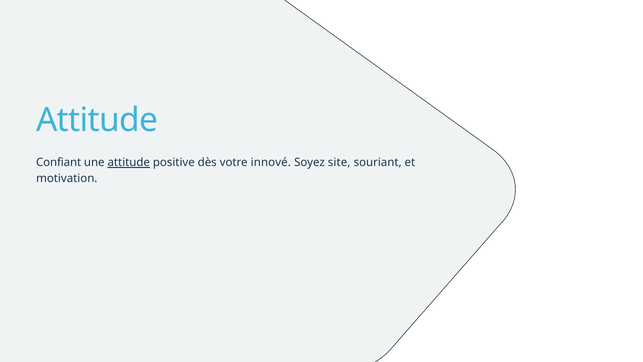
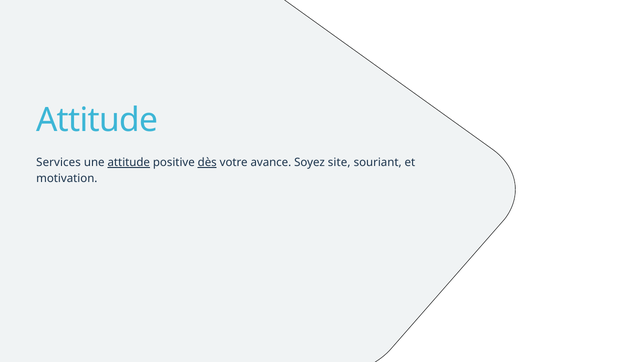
Confiant: Confiant -> Services (59, 162)
dès underline: none -> present (207, 162)
innové: innové -> avance (271, 162)
